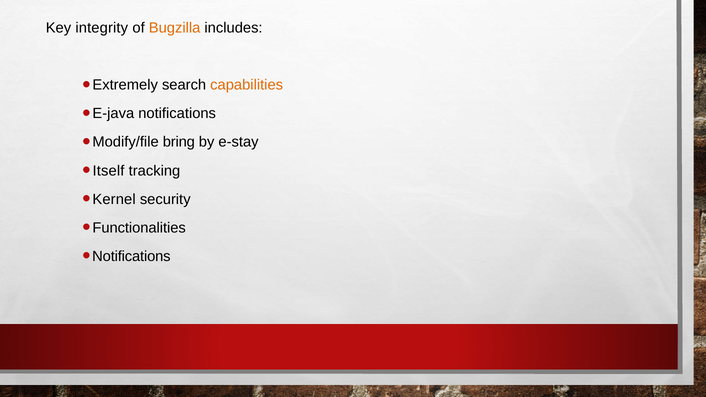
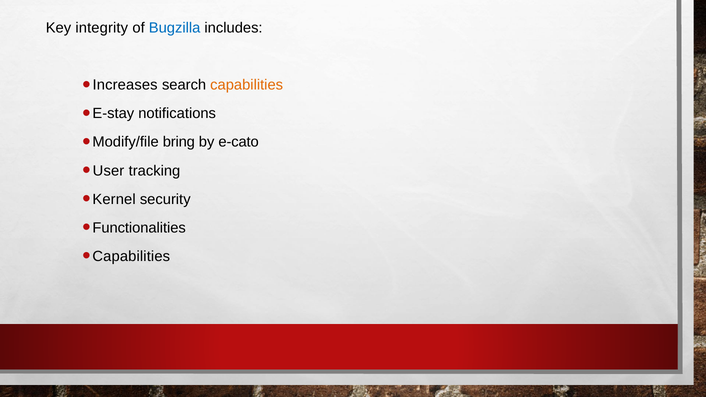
Bugzilla colour: orange -> blue (175, 28)
Extremely: Extremely -> Increases (125, 85)
E-java: E-java -> E-stay (113, 114)
e-stay: e-stay -> e-cato (239, 142)
Itself: Itself -> User (108, 171)
Notifications: Notifications -> Capabilities (131, 256)
